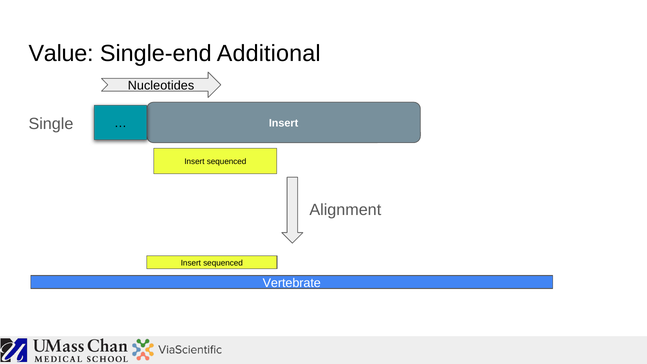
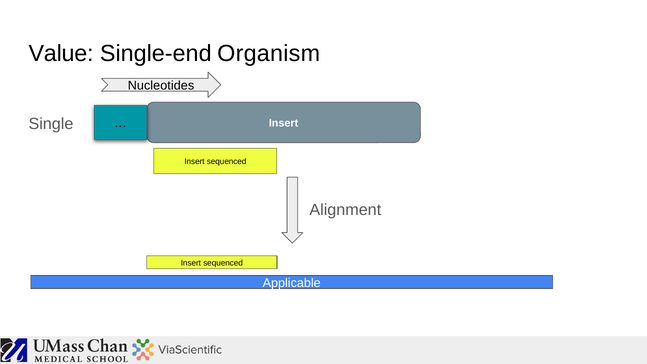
Additional: Additional -> Organism (269, 54)
Vertebrate: Vertebrate -> Applicable (292, 283)
